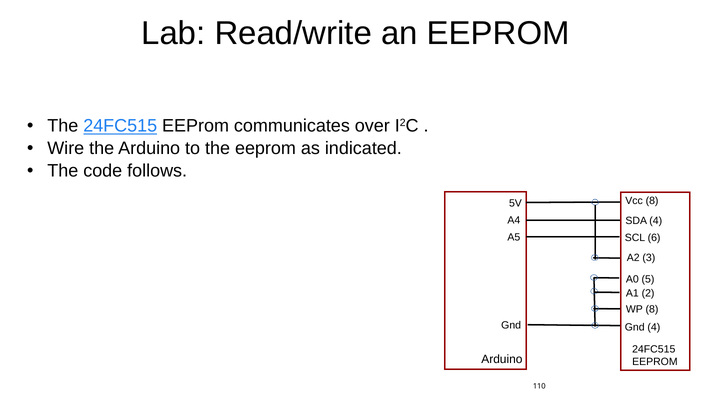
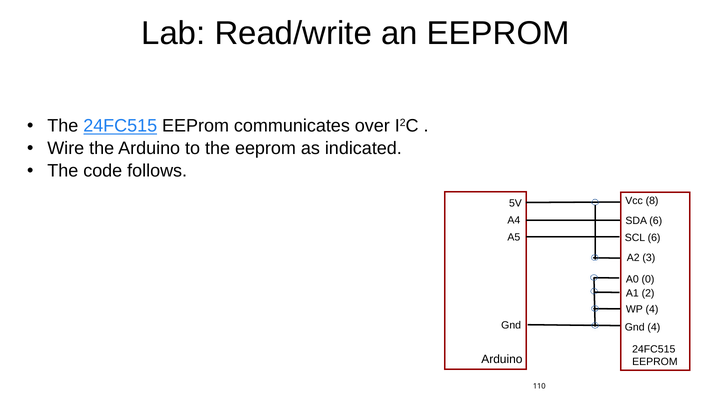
SDA 4: 4 -> 6 (656, 221)
5: 5 -> 0 (648, 279)
WP 8: 8 -> 4 (652, 309)
